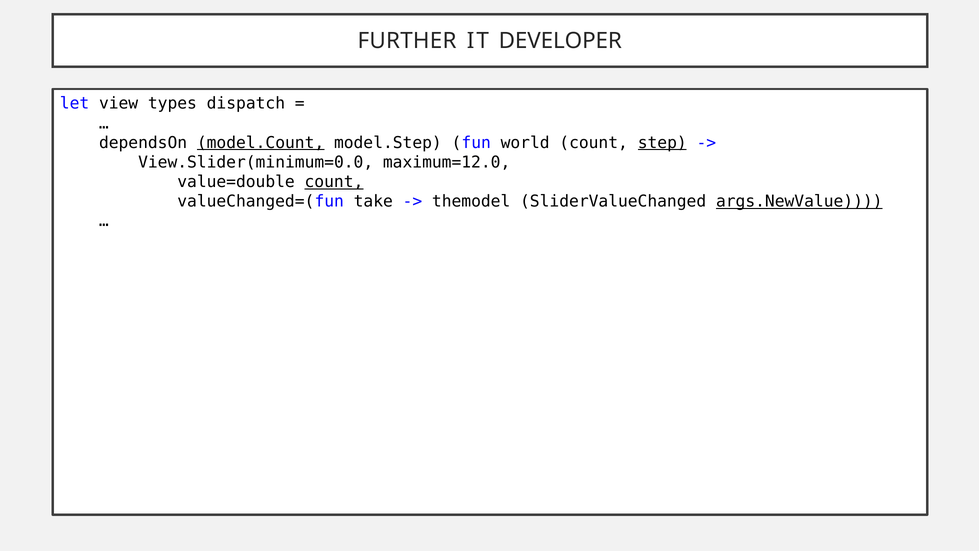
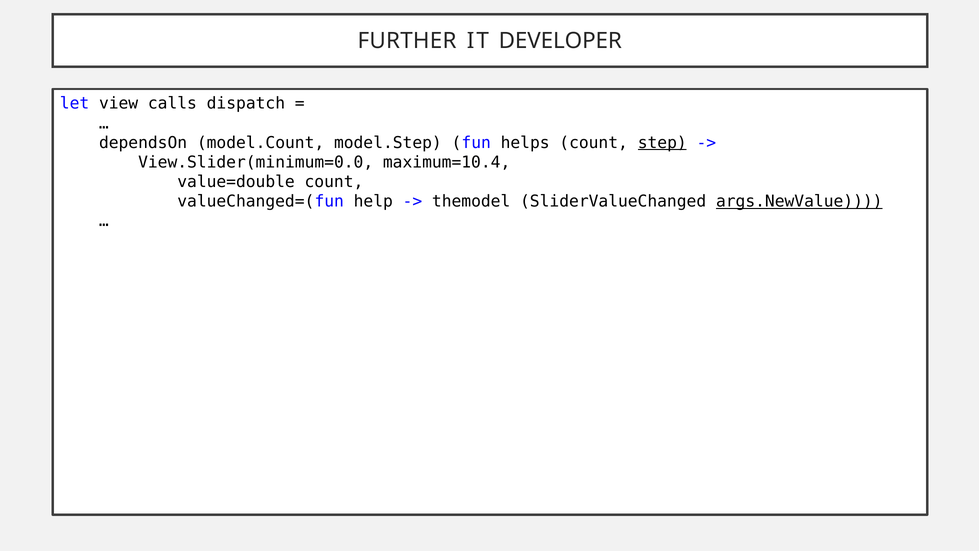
types: types -> calls (172, 104)
model.Count underline: present -> none (261, 143)
world: world -> helps (525, 143)
maximum=12.0: maximum=12.0 -> maximum=10.4 (447, 162)
count underline: present -> none (334, 182)
take: take -> help (373, 201)
